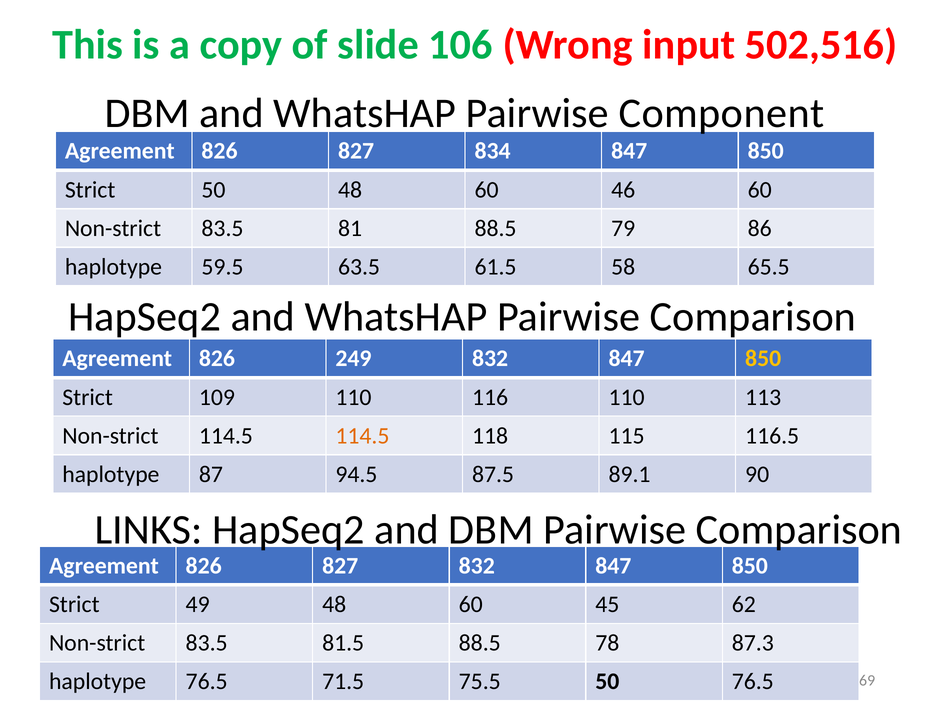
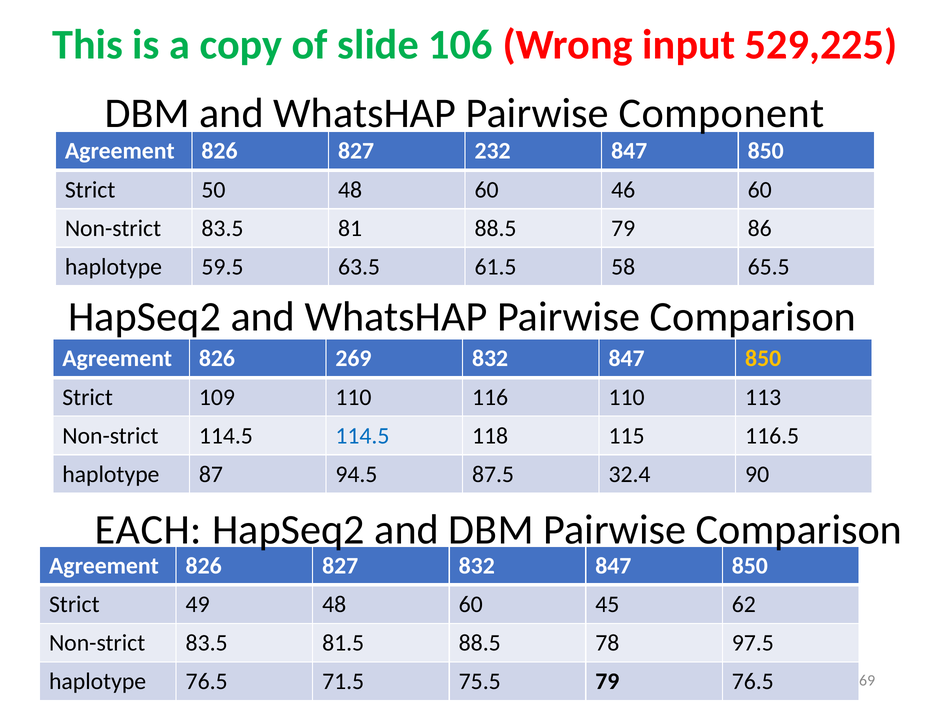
502,516: 502,516 -> 529,225 (821, 45)
834: 834 -> 232 (493, 151)
249: 249 -> 269 (353, 358)
114.5 colour: orange -> blue (362, 435)
89.1: 89.1 -> 32.4 (630, 474)
LINKS: LINKS -> EACH (148, 529)
87.3: 87.3 -> 97.5 (753, 642)
75.5 50: 50 -> 79 (607, 681)
